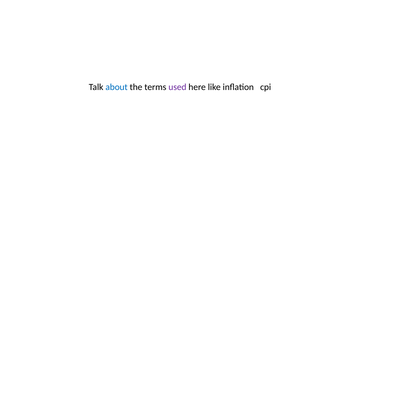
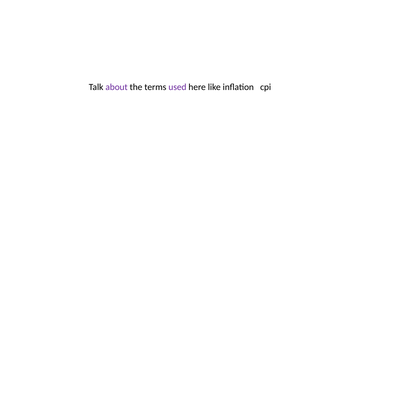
about colour: blue -> purple (117, 87)
